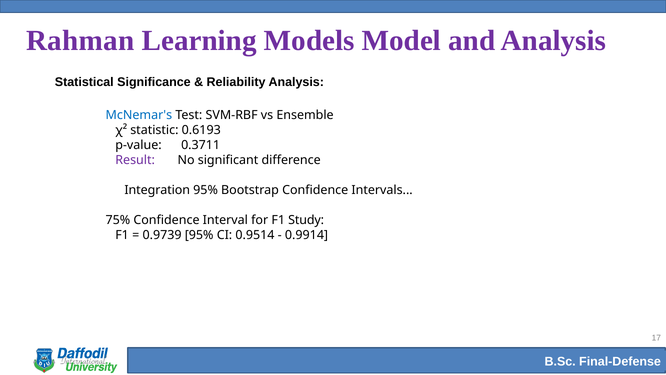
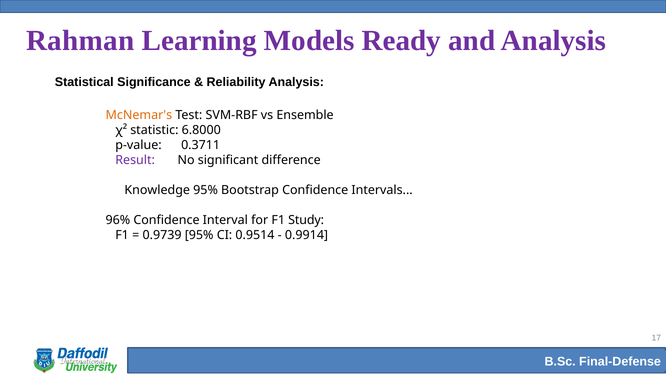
Model: Model -> Ready (401, 41)
McNemar's colour: blue -> orange (139, 115)
0.6193: 0.6193 -> 6.8000 (201, 130)
Integration: Integration -> Knowledge (157, 190)
75%: 75% -> 96% (118, 220)
